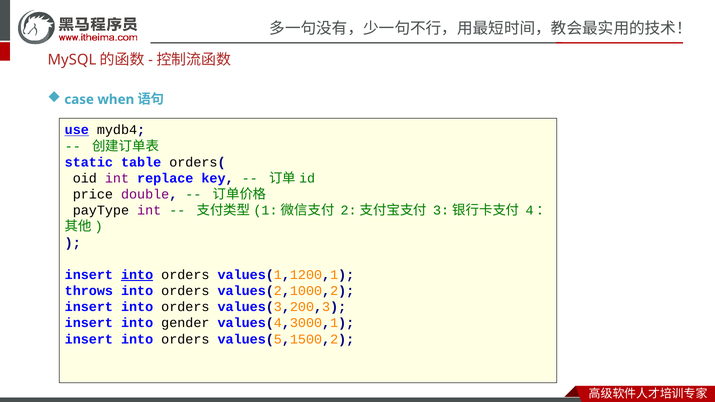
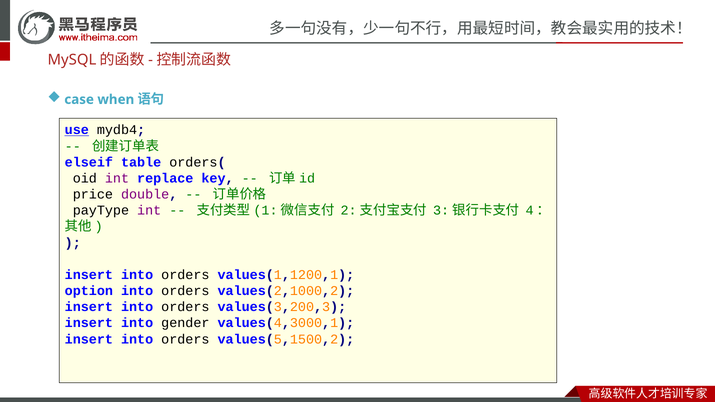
static: static -> elseif (89, 162)
into underline: present -> none (137, 275)
throws: throws -> option (89, 291)
